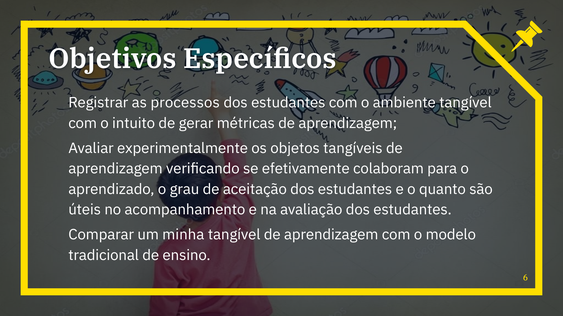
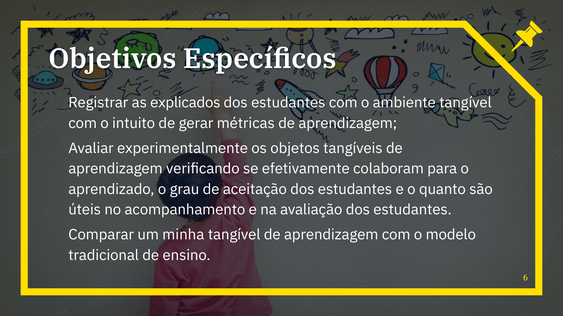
processos: processos -> explicados (185, 103)
